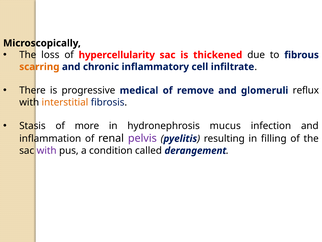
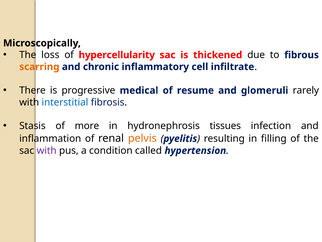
remove: remove -> resume (195, 90)
reflux: reflux -> rarely (306, 90)
interstitial colour: orange -> blue (65, 102)
mucus: mucus -> tissues (225, 126)
pelvis colour: purple -> orange (142, 138)
derangement: derangement -> hypertension (195, 150)
